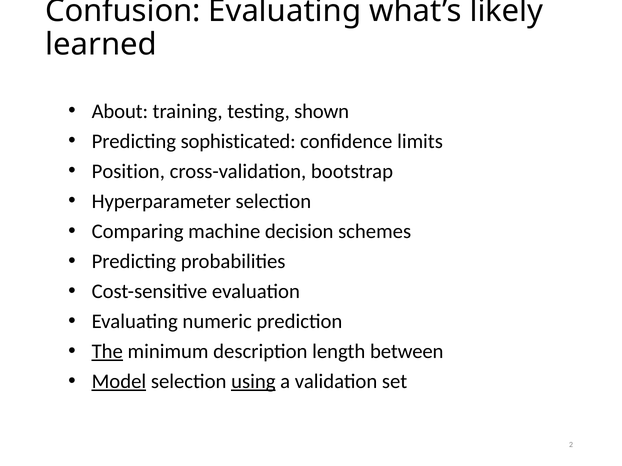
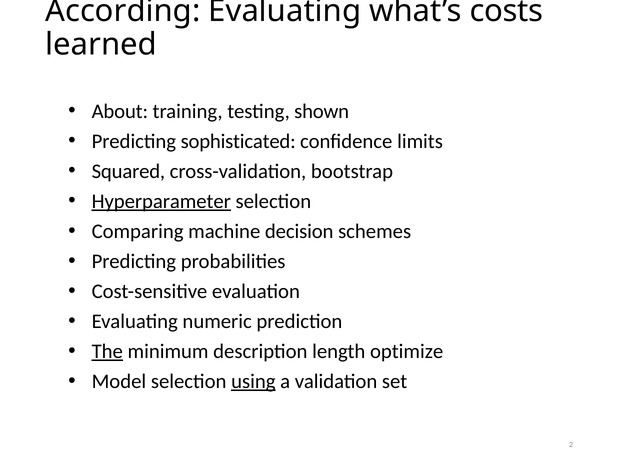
Confusion: Confusion -> According (123, 11)
likely: likely -> costs (506, 11)
Position: Position -> Squared (128, 171)
Hyperparameter underline: none -> present (161, 202)
between: between -> optimize (407, 352)
Model underline: present -> none (119, 382)
